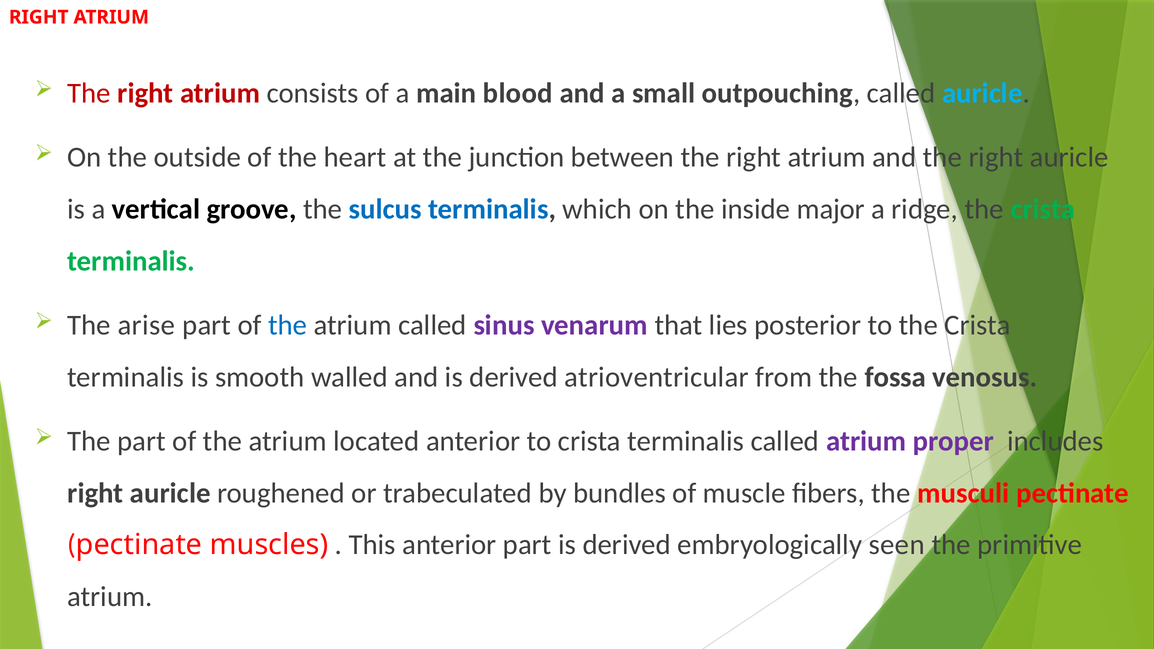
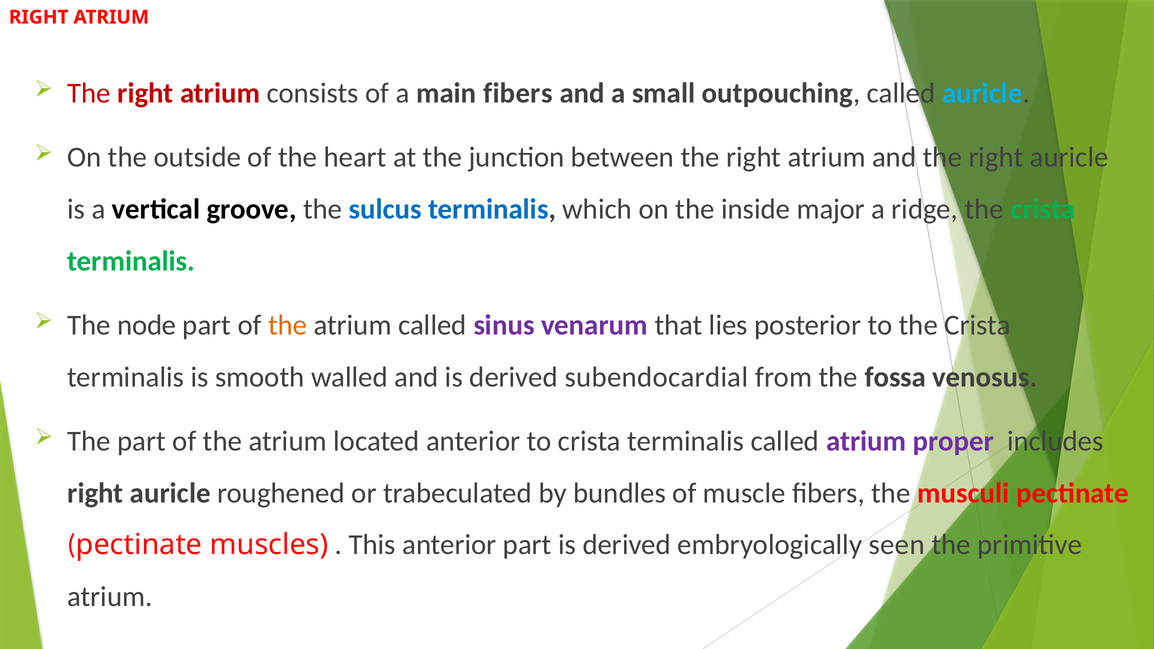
main blood: blood -> fibers (518, 93)
arise: arise -> node (147, 325)
the colour: blue -> orange (288, 325)
atrioventricular: atrioventricular -> subendocardial (656, 377)
